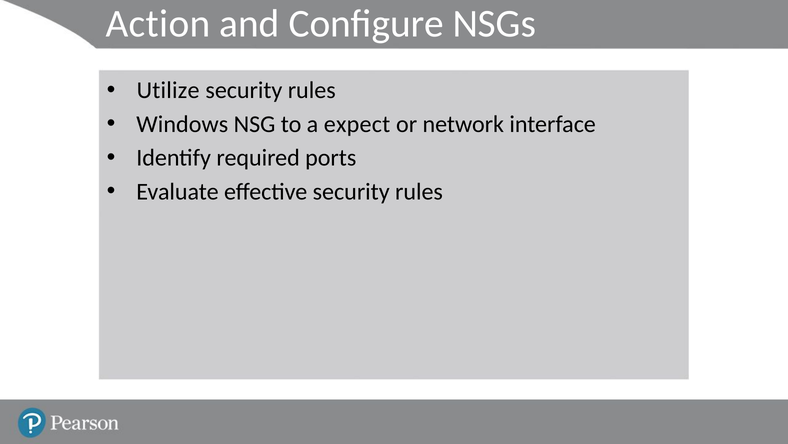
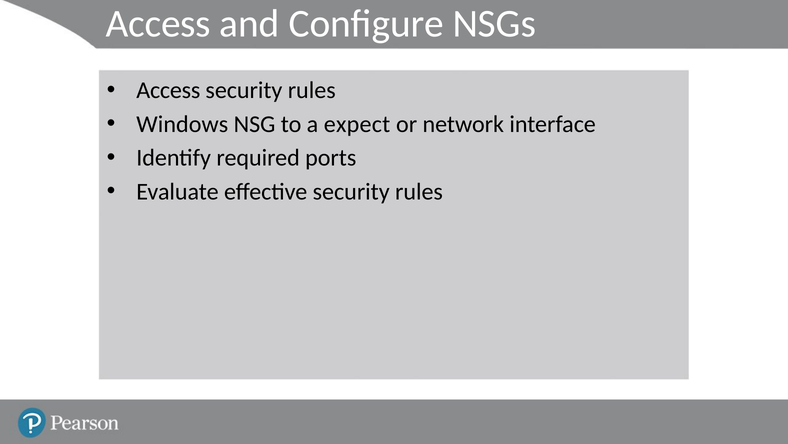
Action: Action -> Access (158, 23)
Utilize: Utilize -> Access (168, 90)
